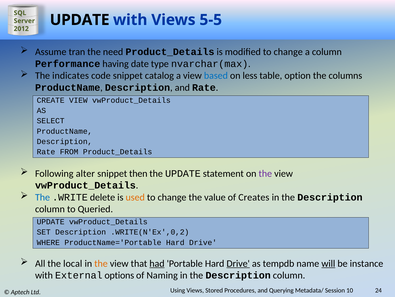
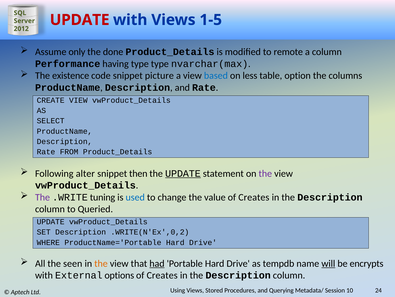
UPDATE colour: black -> red (80, 20)
5-5: 5-5 -> 1-5 (211, 20)
tran: tran -> only (77, 52)
need: need -> done (113, 52)
modified to change: change -> remote (288, 52)
having date: date -> type (140, 64)
indicates: indicates -> existence (71, 76)
catalog: catalog -> picture (159, 76)
UPDATE underline: none -> present (183, 173)
The colour: blue -> purple (43, 197)
delete: delete -> tuning (103, 197)
used colour: orange -> blue (135, 197)
local: local -> seen (73, 263)
Drive underline: present -> none (238, 263)
instance: instance -> encrypts (367, 263)
Naming: Naming -> Creates (162, 275)
